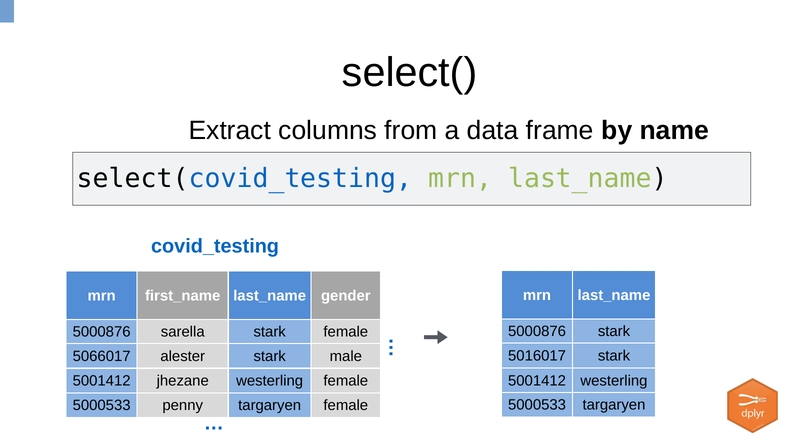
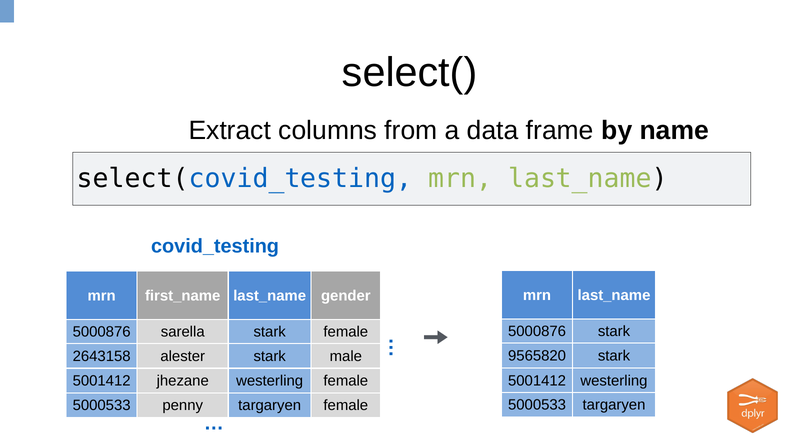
5016017: 5016017 -> 9565820 (537, 356)
5066017: 5066017 -> 2643158 (102, 356)
